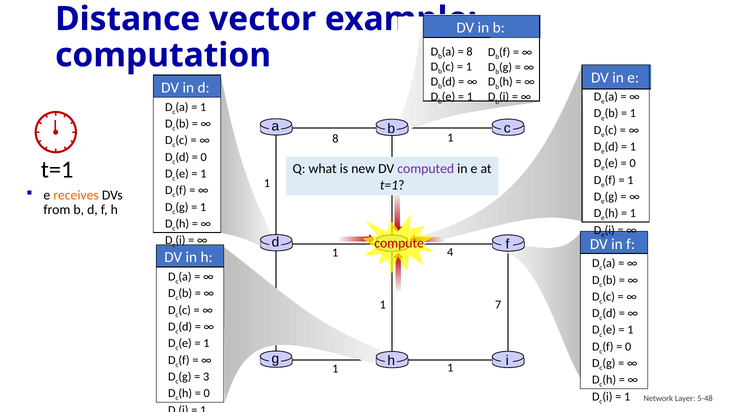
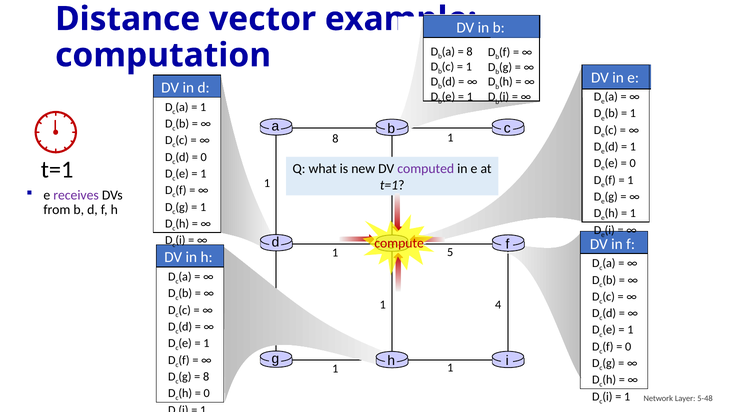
receives colour: orange -> purple (76, 195)
4: 4 -> 5 (450, 252)
7: 7 -> 4 (498, 304)
3: 3 -> 8 (206, 376)
